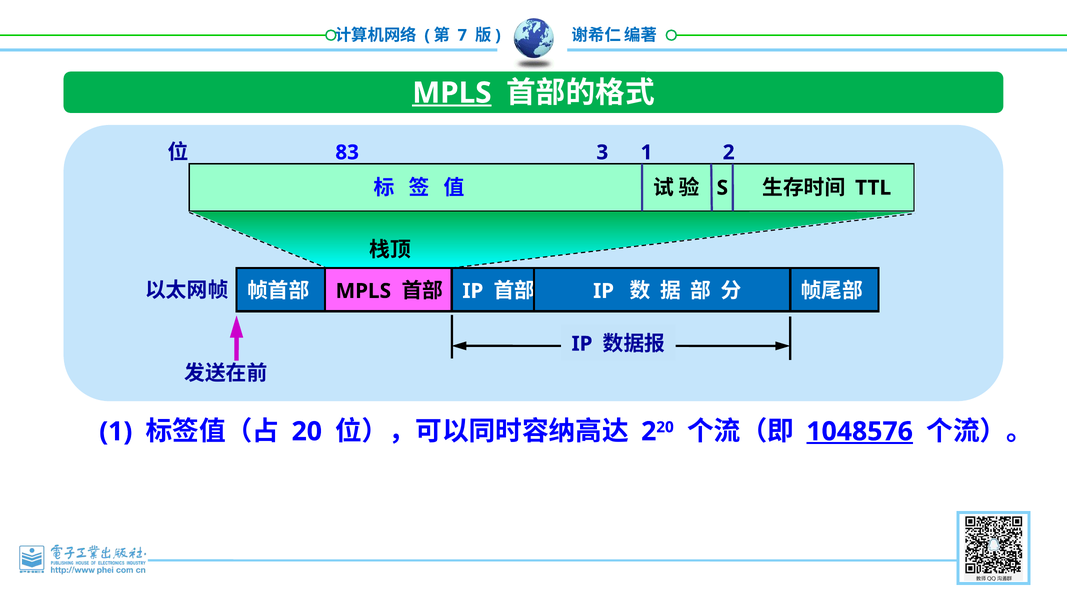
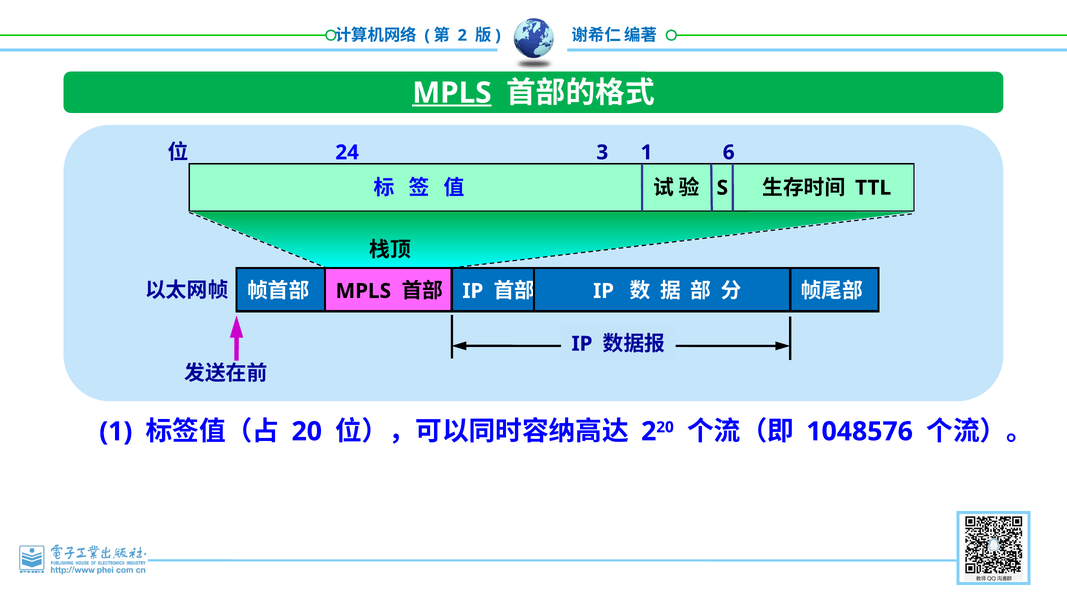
7: 7 -> 2 (462, 35)
83: 83 -> 24 (347, 152)
2: 2 -> 6 (729, 152)
1048576 underline: present -> none (860, 432)
